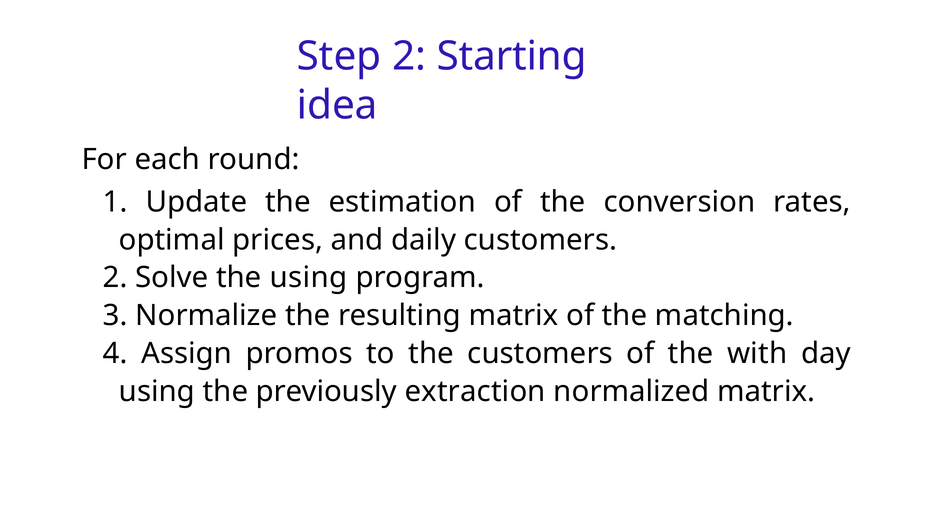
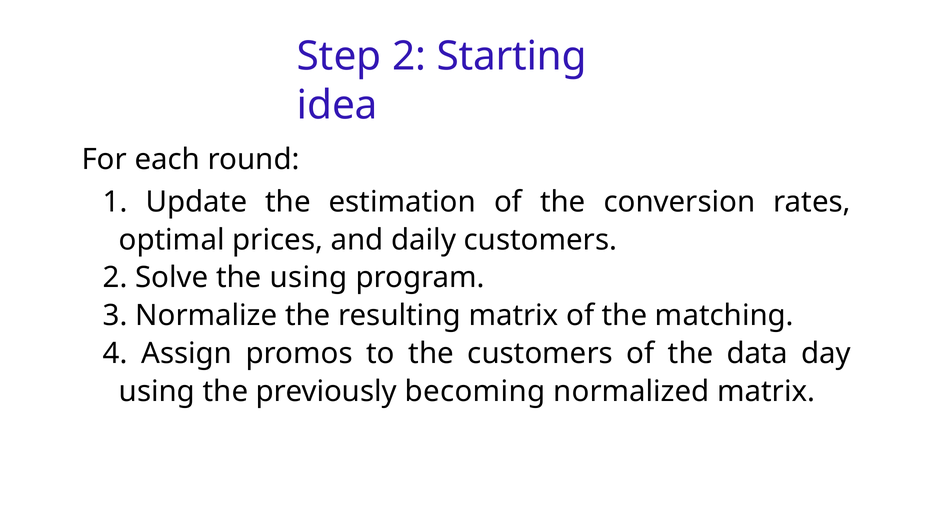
with: with -> data (757, 353)
extraction: extraction -> becoming (475, 391)
